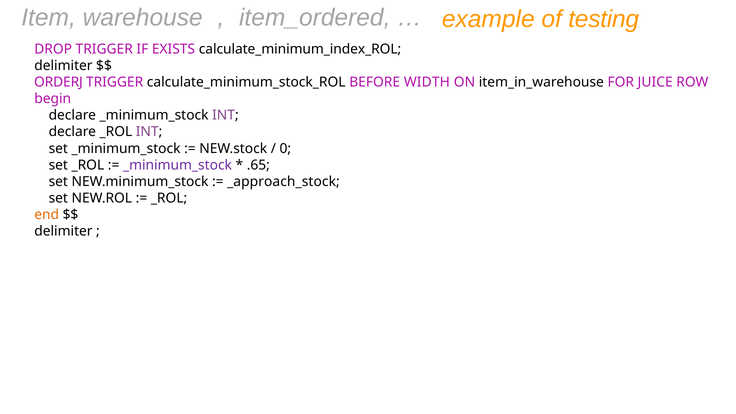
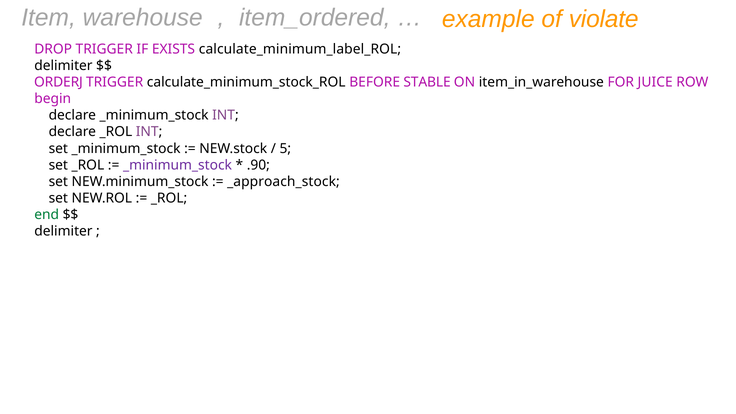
testing: testing -> violate (604, 19)
calculate_minimum_index_ROL: calculate_minimum_index_ROL -> calculate_minimum_label_ROL (300, 49)
WIDTH: WIDTH -> STABLE (427, 82)
0: 0 -> 5 (285, 148)
.65: .65 -> .90 (258, 165)
end colour: orange -> green (47, 215)
